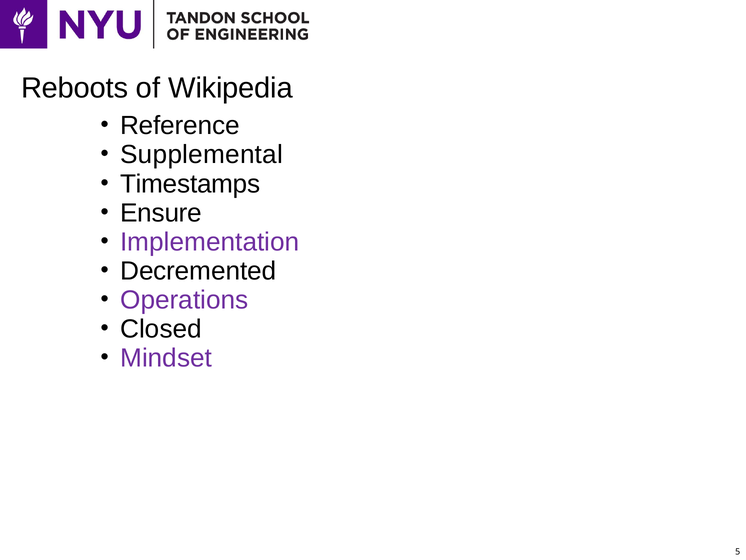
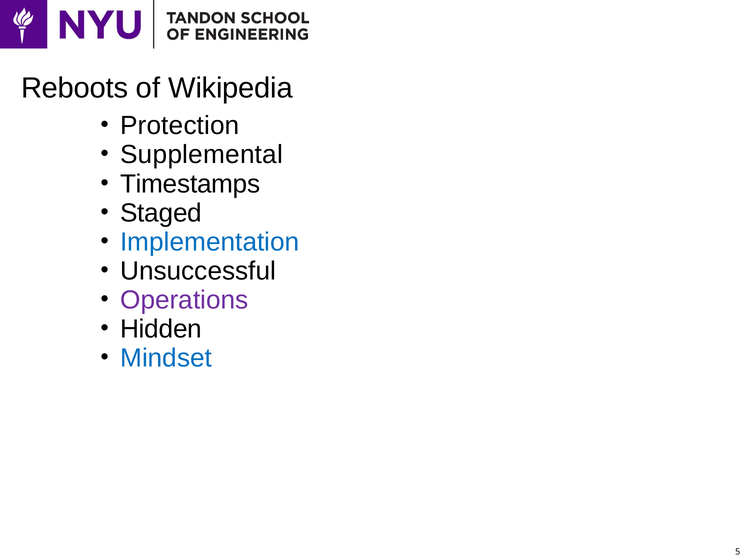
Reference: Reference -> Protection (180, 126)
Ensure: Ensure -> Staged (161, 213)
Implementation colour: purple -> blue (210, 242)
Decremented: Decremented -> Unsuccessful (198, 271)
Closed: Closed -> Hidden (161, 329)
Mindset colour: purple -> blue (166, 358)
